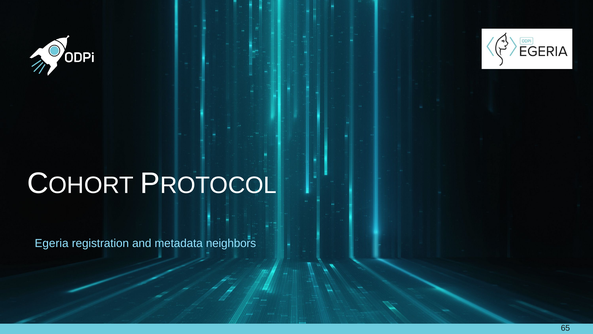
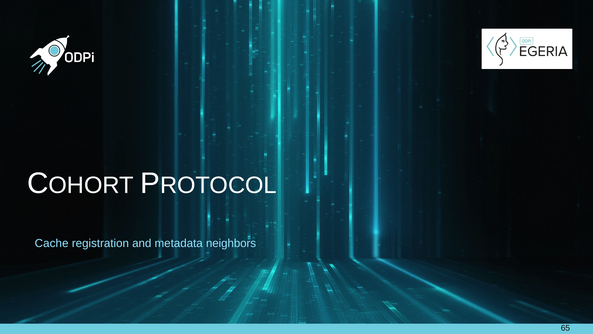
Egeria: Egeria -> Cache (52, 243)
